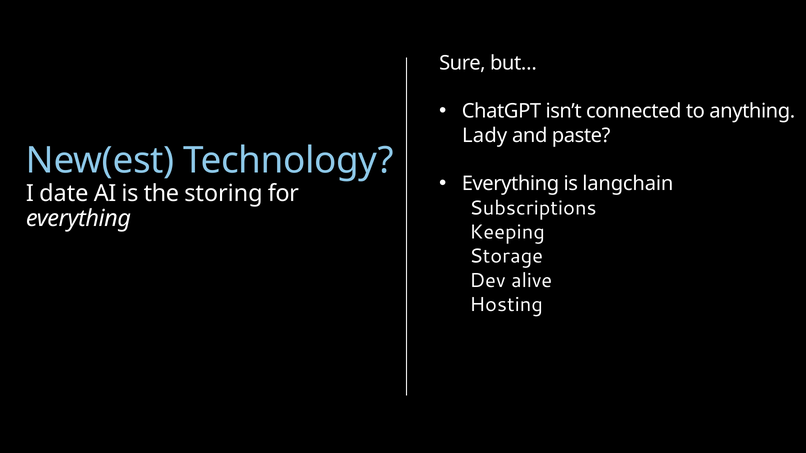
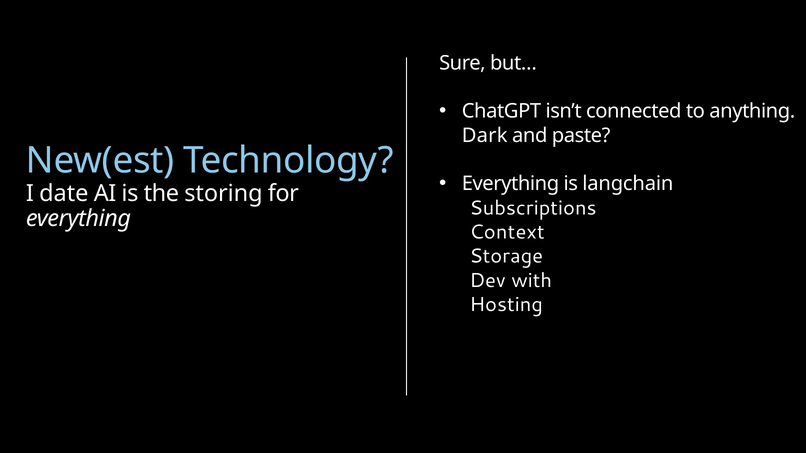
Lady: Lady -> Dark (485, 136)
Keeping: Keeping -> Context (507, 232)
alive: alive -> with (532, 281)
